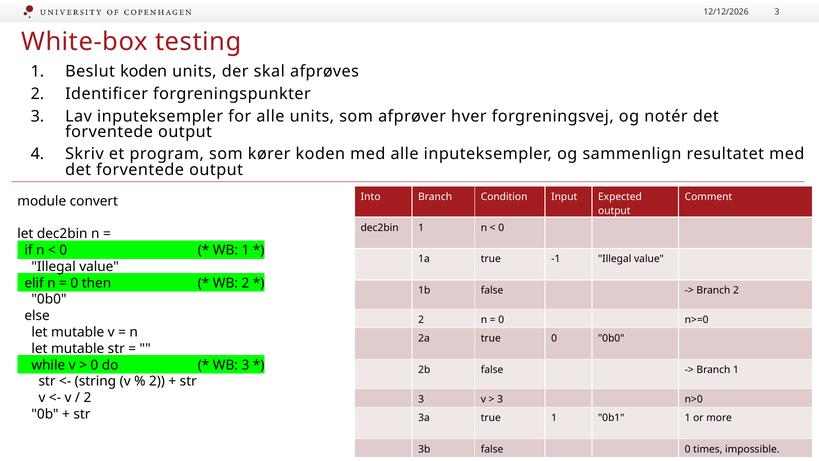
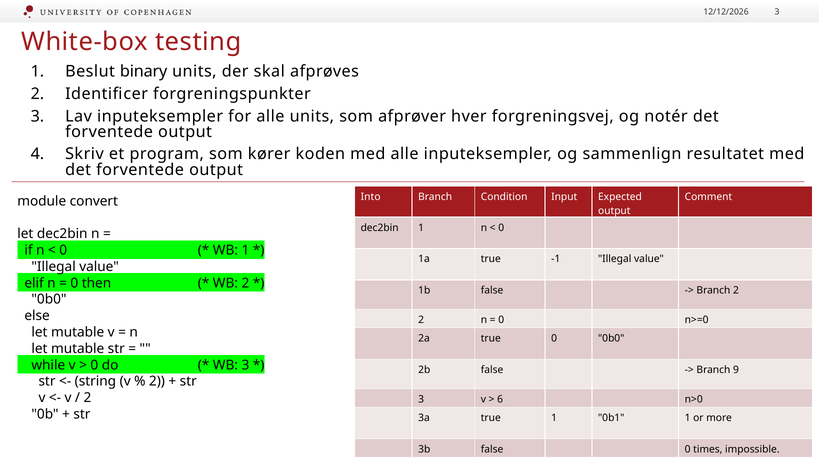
Beslut koden: koden -> binary (144, 71)
Branch 1: 1 -> 9 (736, 370)
3: 3 -> 6 (500, 399)
